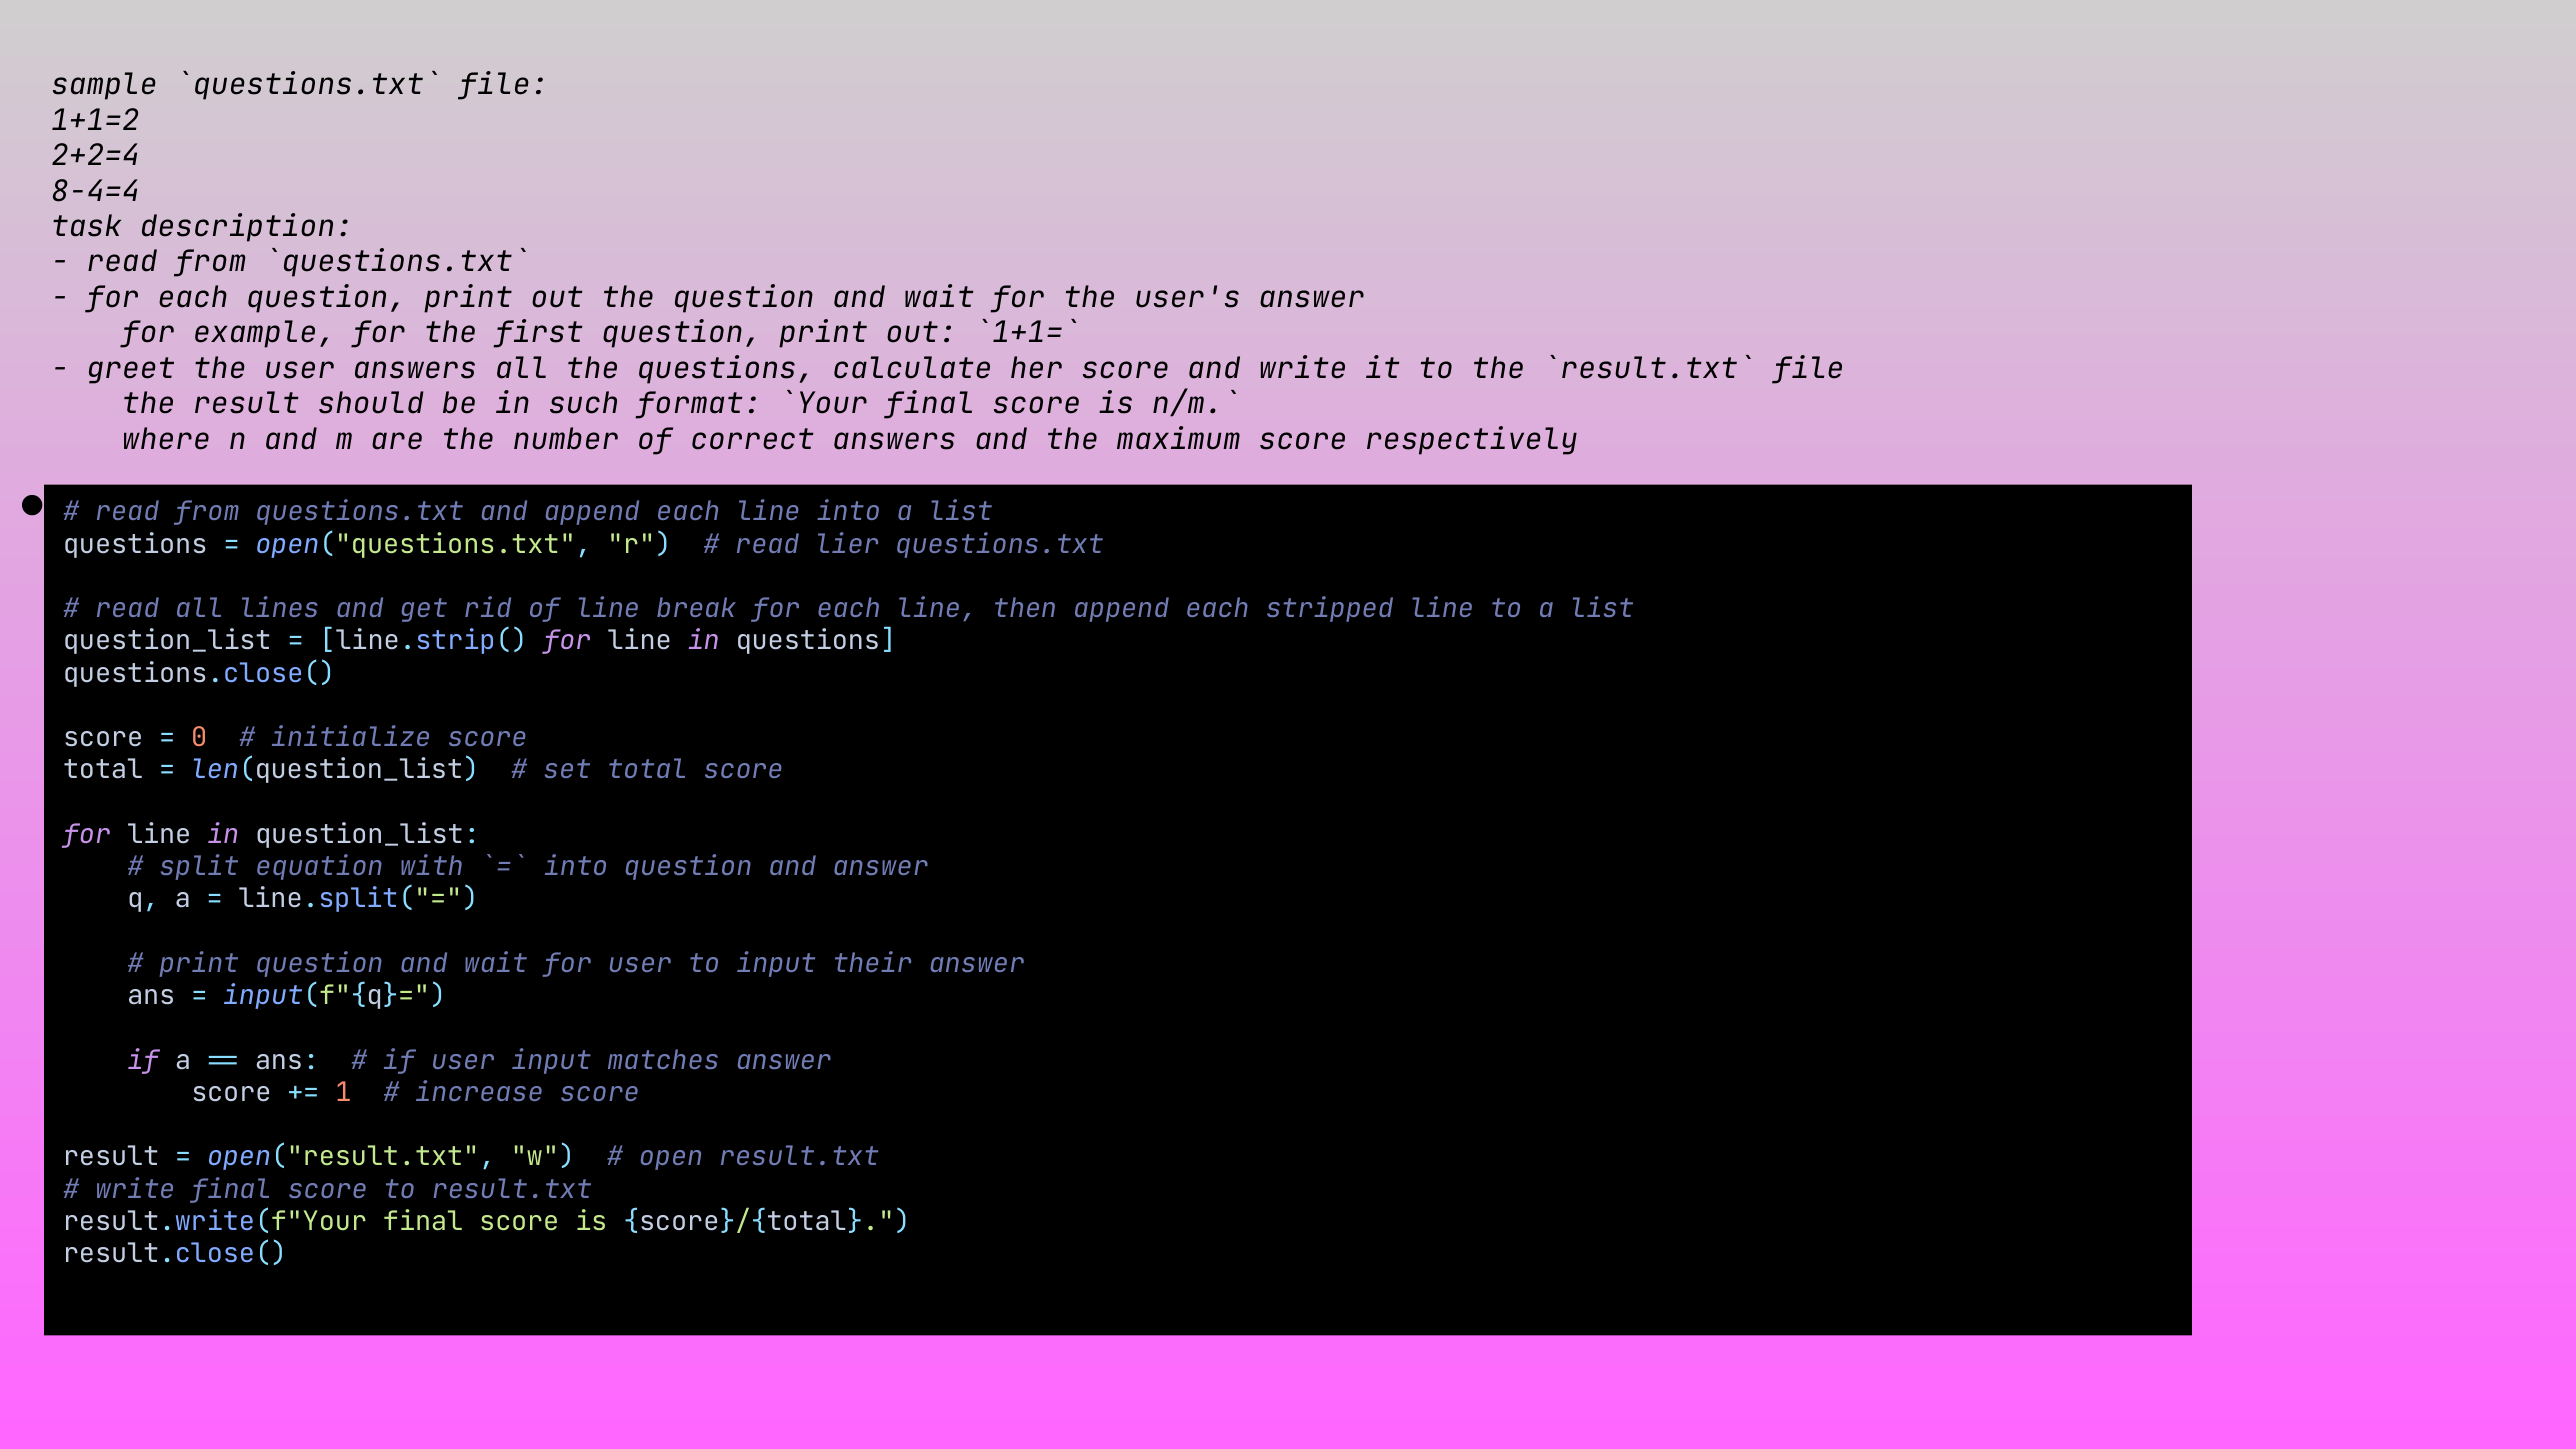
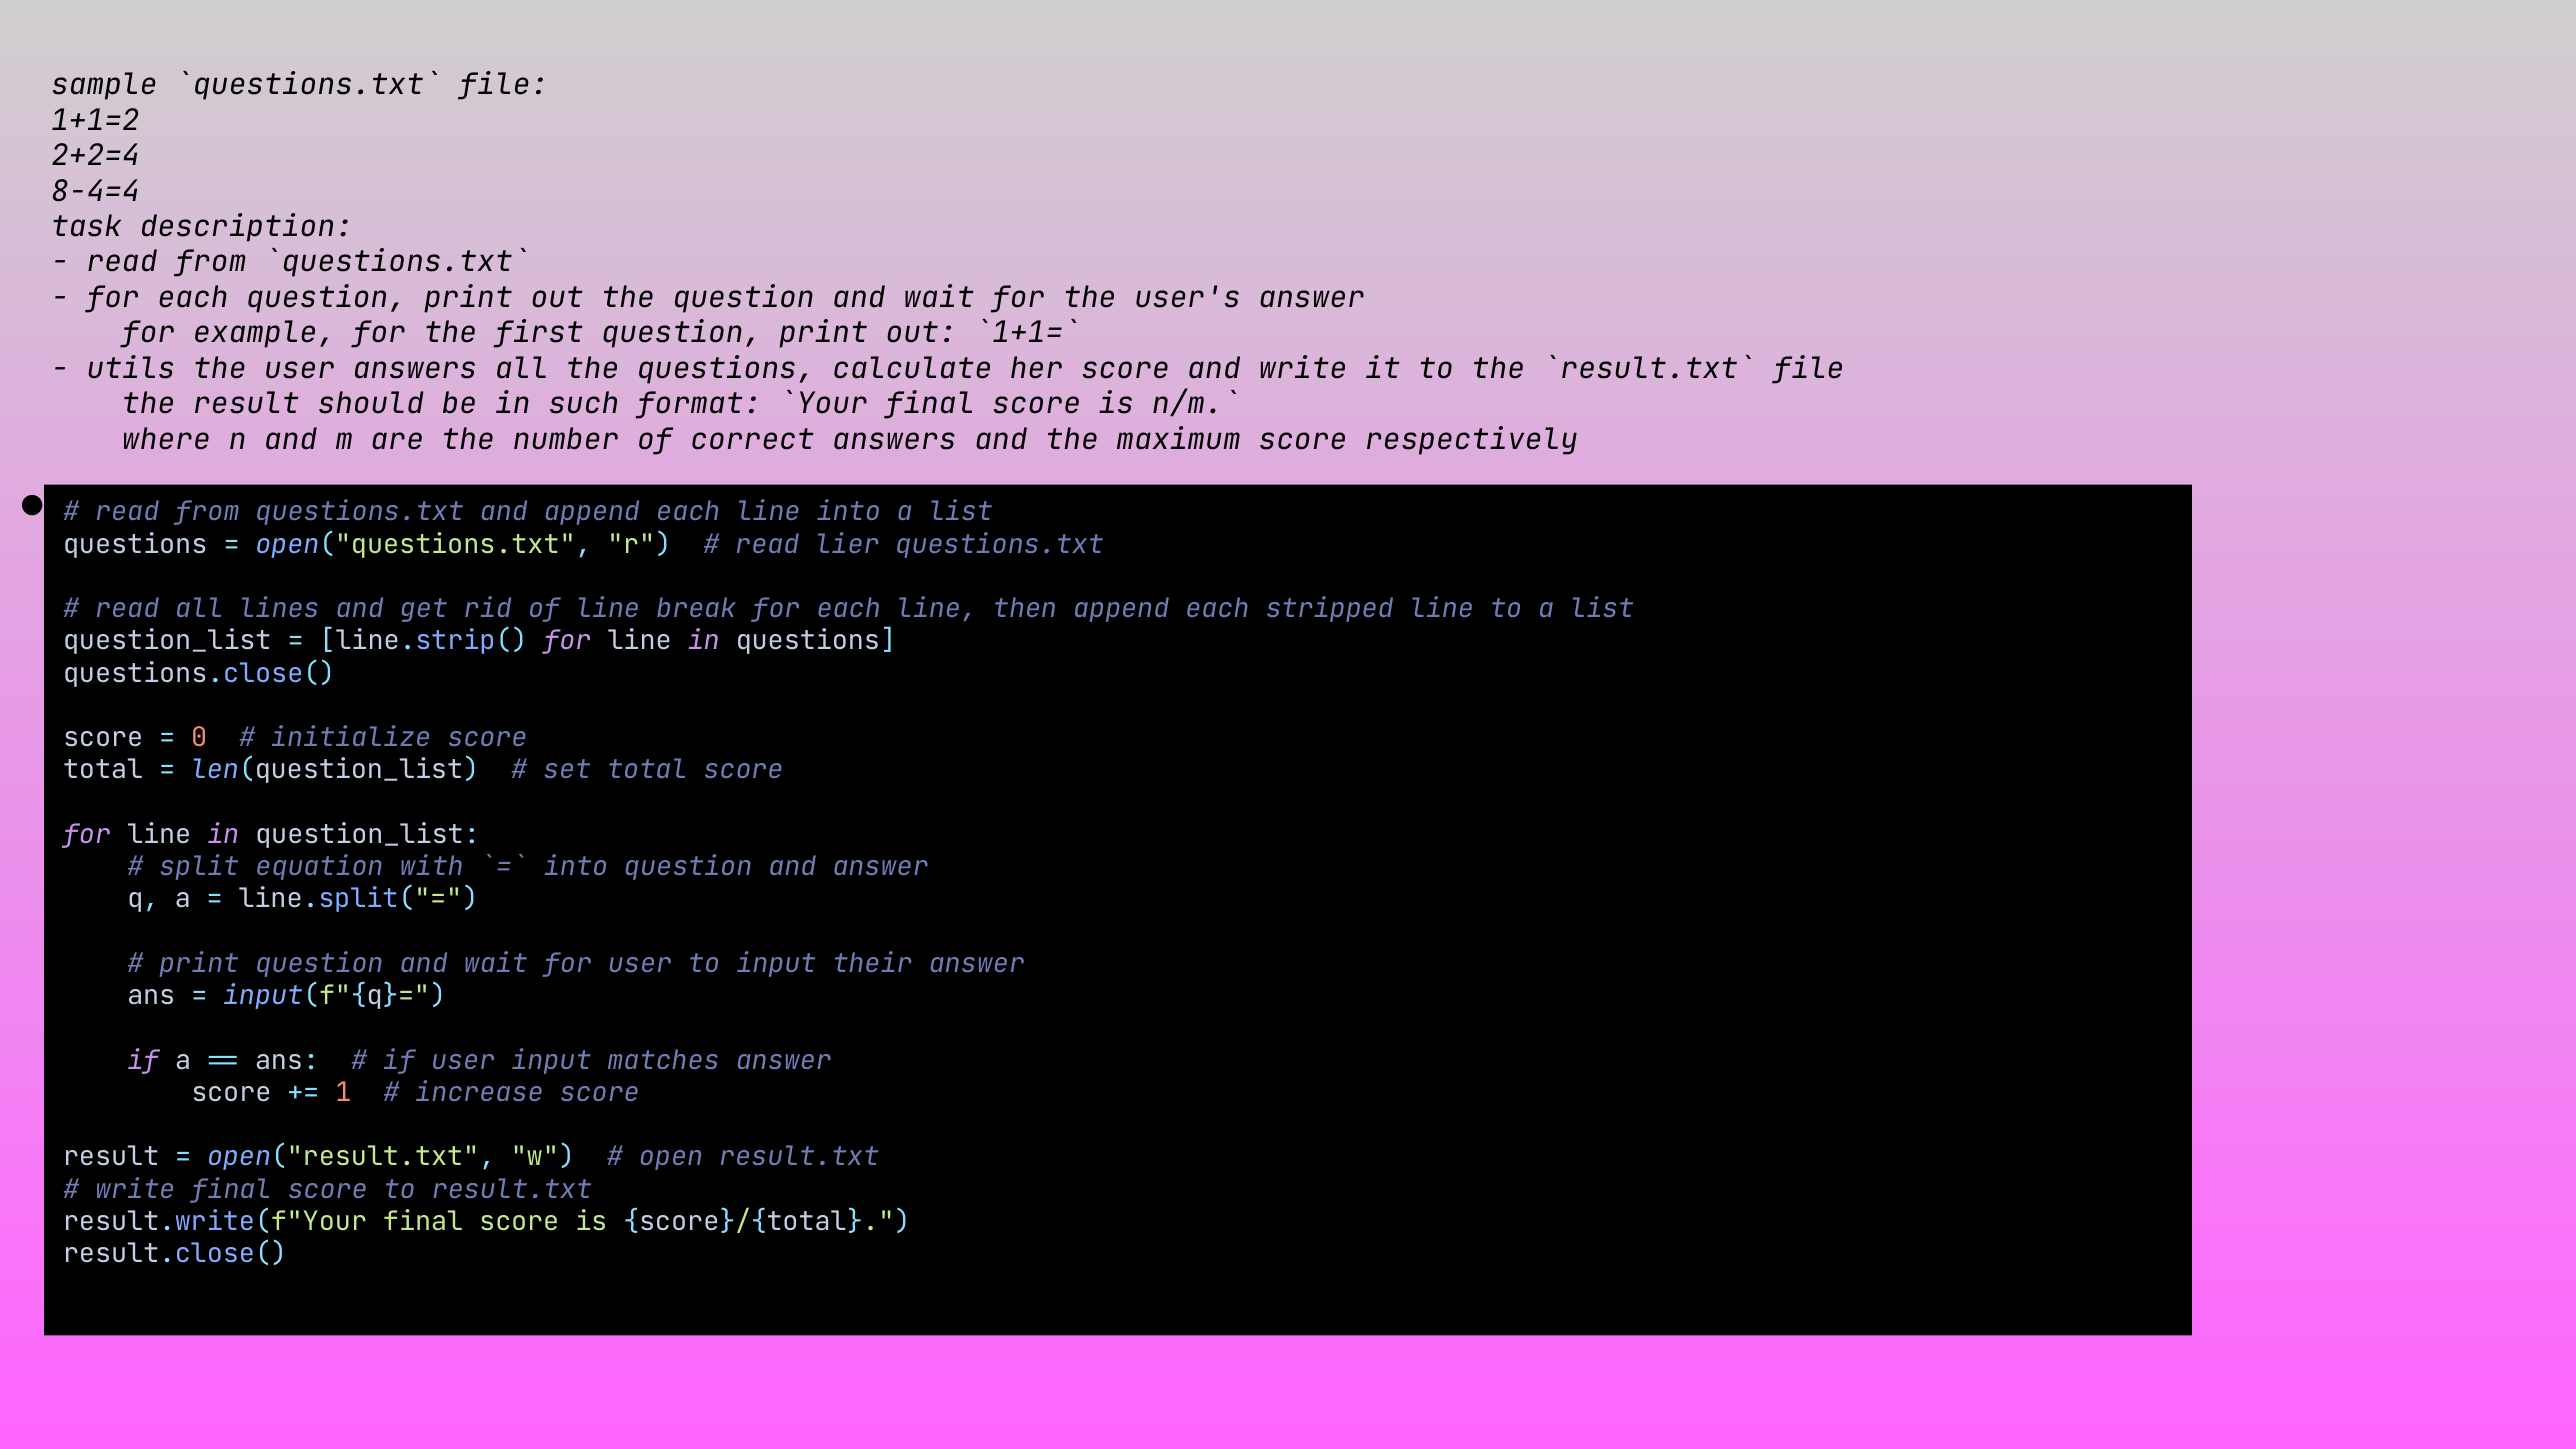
greet: greet -> utils (131, 369)
